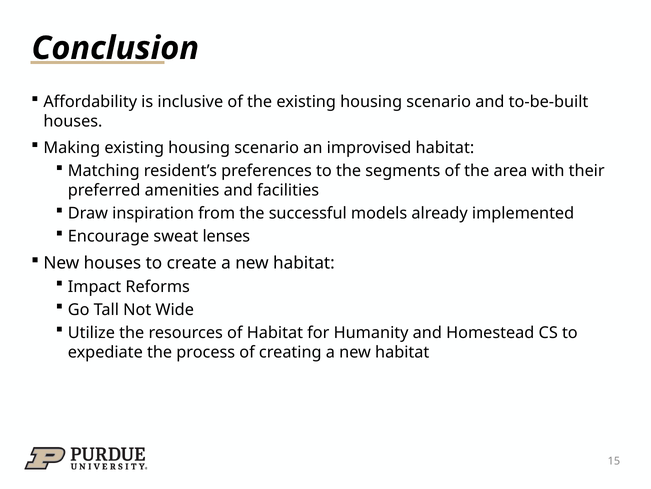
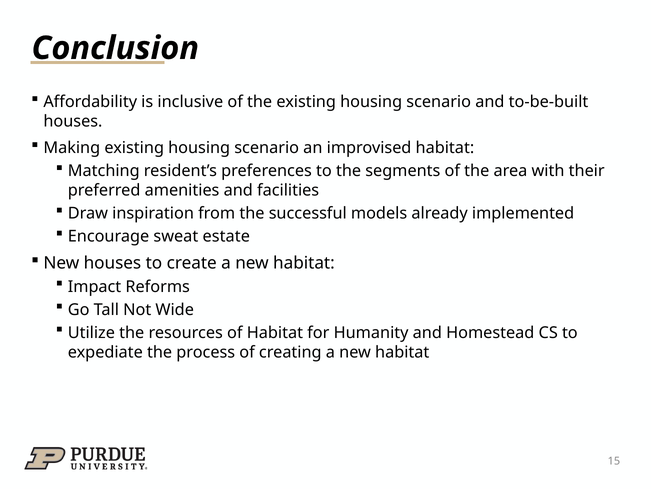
lenses: lenses -> estate (226, 236)
